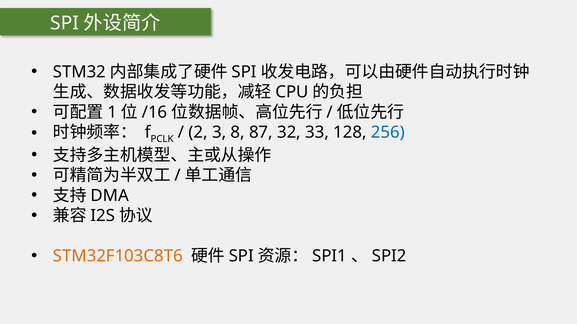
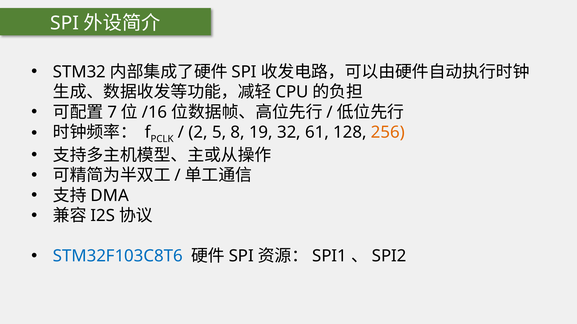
1: 1 -> 7 (112, 112)
3: 3 -> 5 (219, 133)
87: 87 -> 19 (261, 133)
33: 33 -> 61 (317, 133)
256 colour: blue -> orange (388, 133)
STM32F103C8T6 colour: orange -> blue (118, 257)
